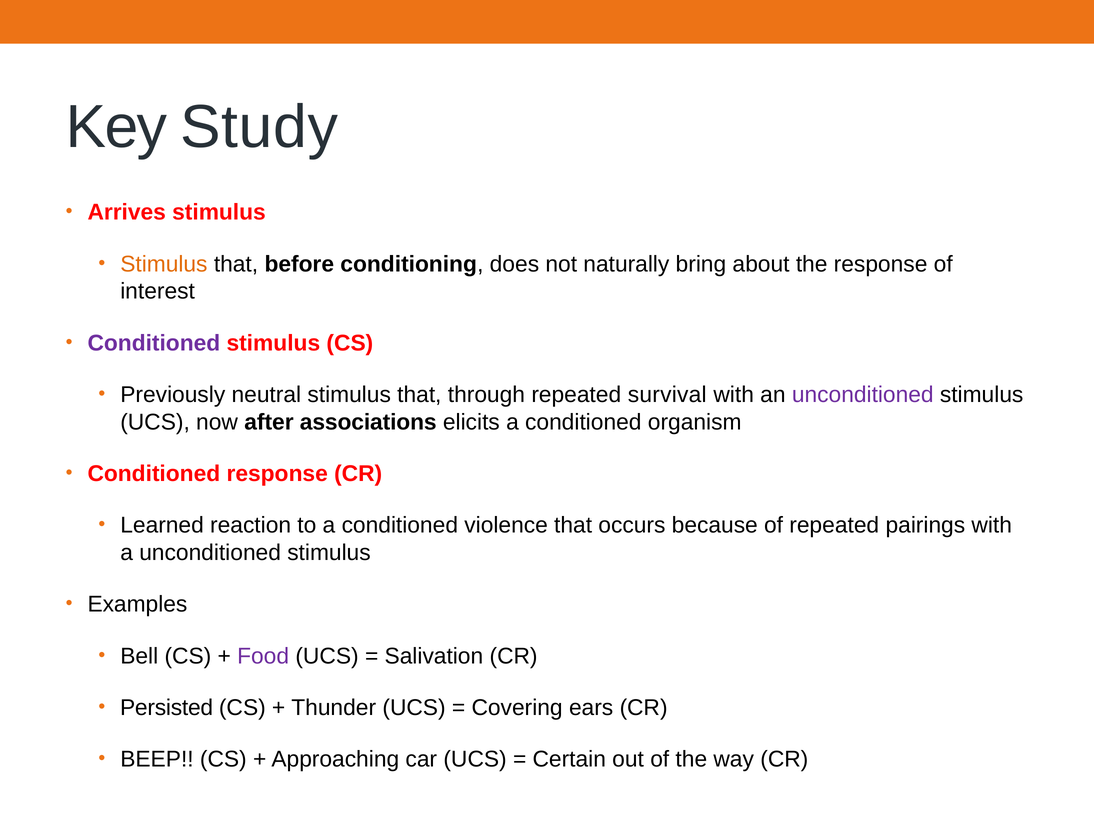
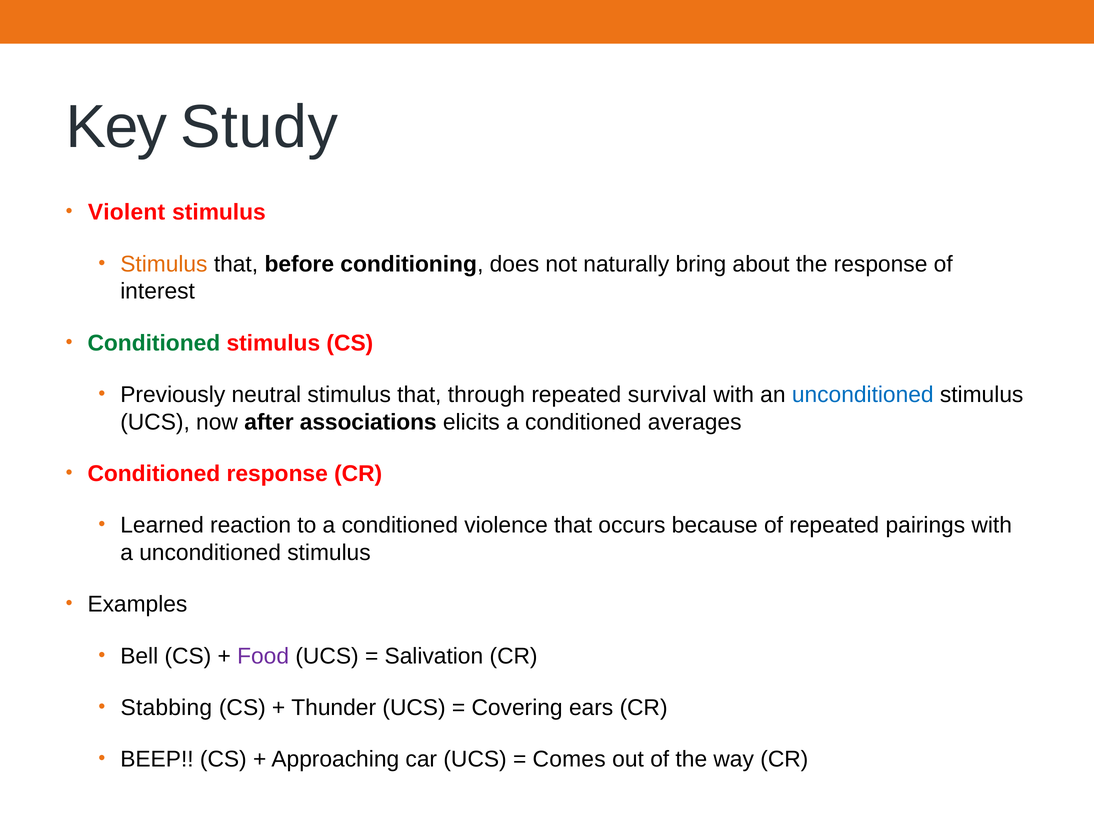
Arrives: Arrives -> Violent (127, 212)
Conditioned colour: purple -> green (154, 343)
unconditioned colour: purple -> blue (863, 394)
organism: organism -> averages (695, 422)
Persisted: Persisted -> Stabbing (166, 707)
Certain: Certain -> Comes (569, 759)
